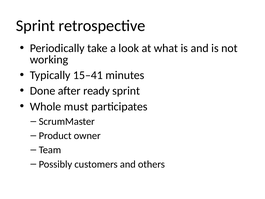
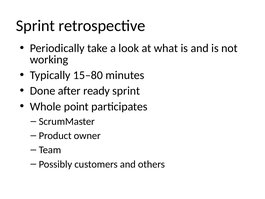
15–41: 15–41 -> 15–80 (88, 75)
must: must -> point (76, 106)
